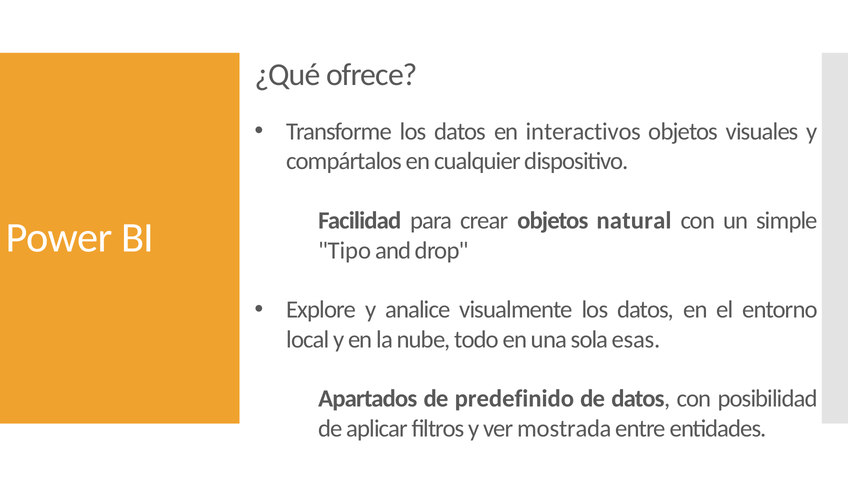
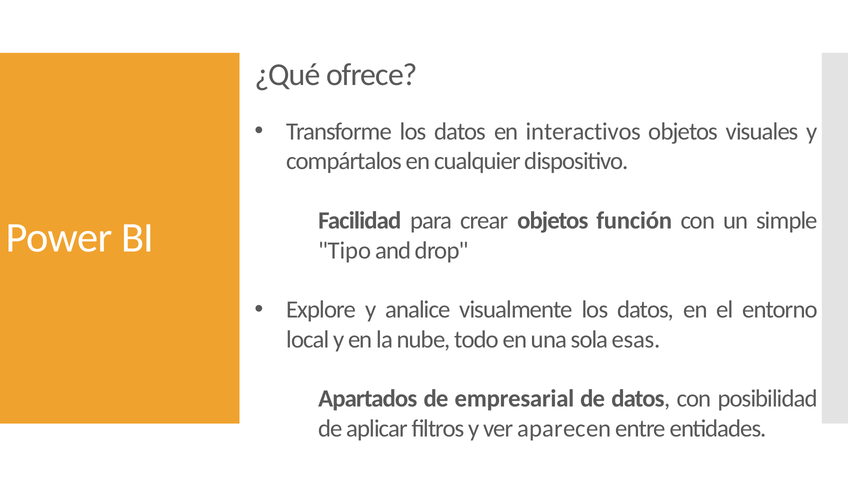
natural: natural -> función (634, 221)
predefinido: predefinido -> empresarial (514, 399)
mostrada: mostrada -> aparecen (564, 429)
